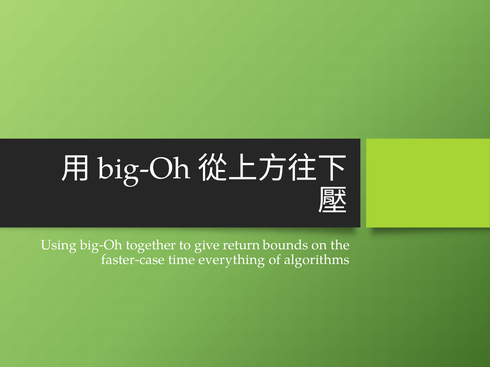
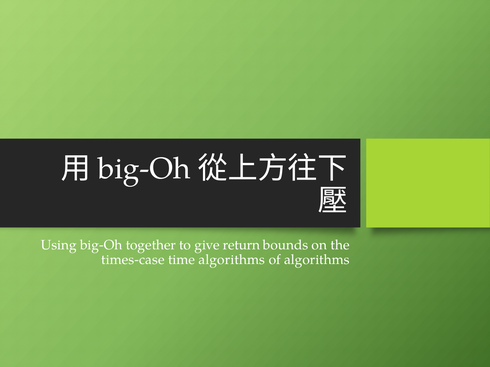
faster-case: faster-case -> times-case (133, 260)
time everything: everything -> algorithms (232, 260)
